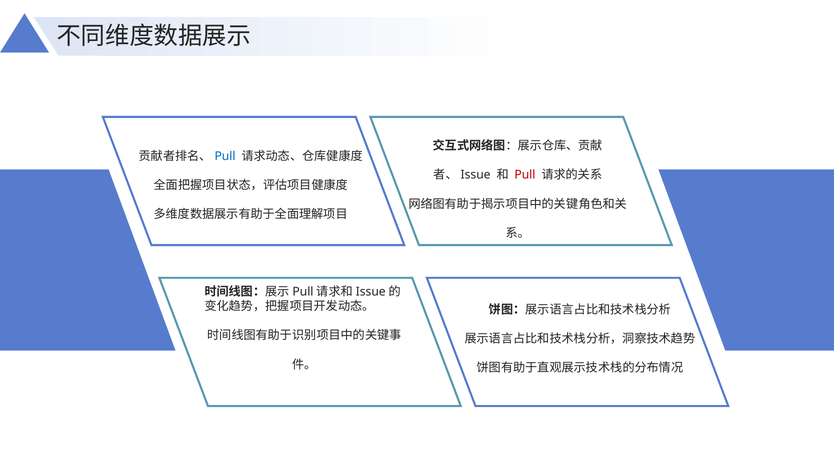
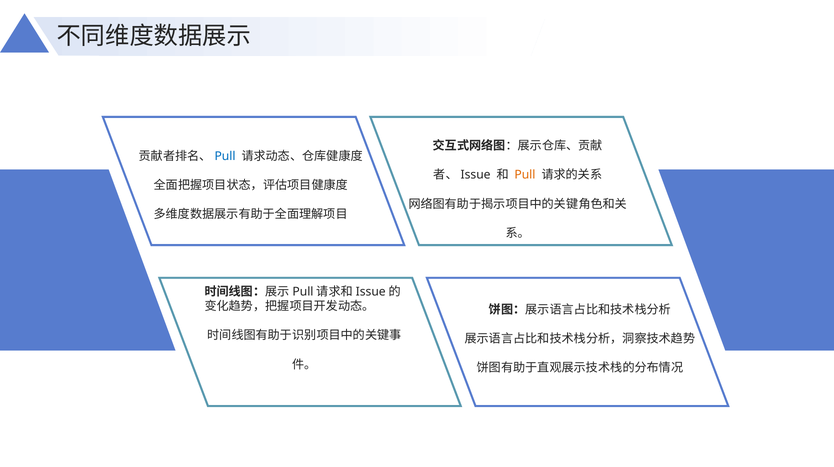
Pull colour: red -> orange (525, 175)
